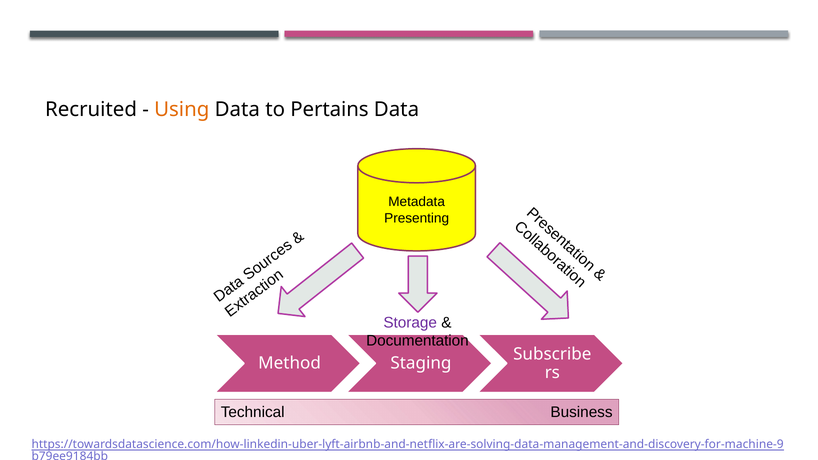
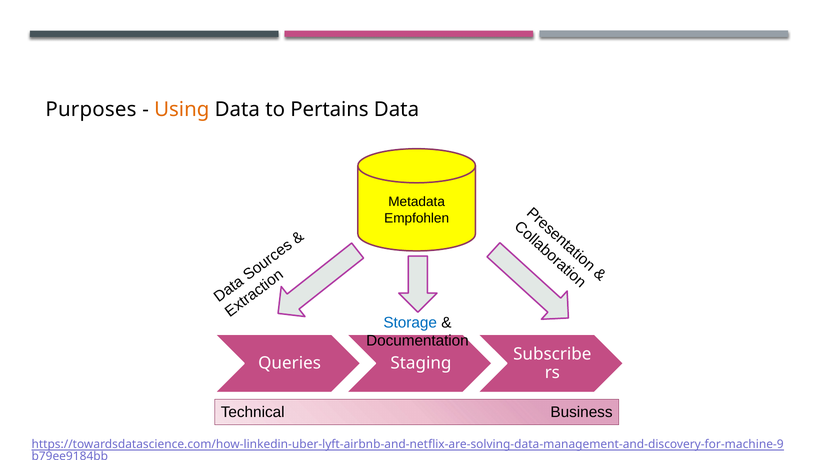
Recruited: Recruited -> Purposes (91, 109)
Presenting: Presenting -> Empfohlen (417, 218)
Storage colour: purple -> blue (410, 323)
Method: Method -> Queries (290, 363)
